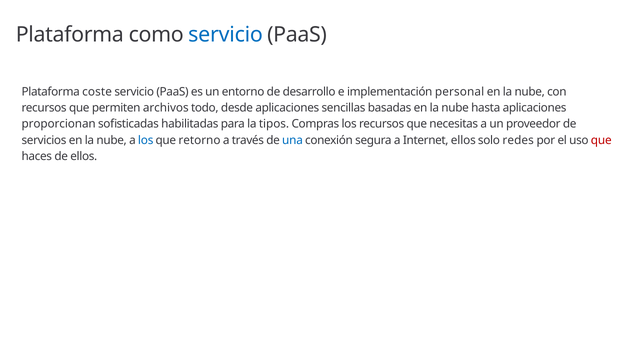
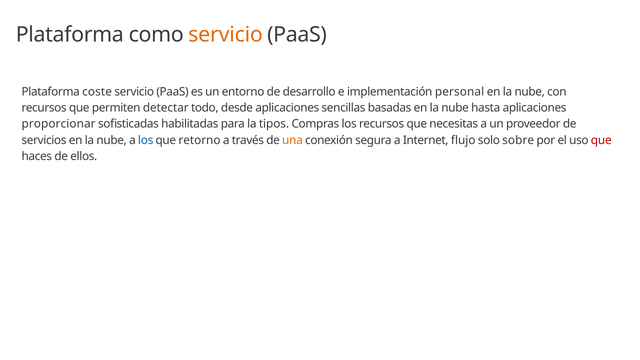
servicio colour: blue -> orange (226, 35)
archivos: archivos -> detectar (166, 108)
proporcionan: proporcionan -> proporcionar (59, 124)
una colour: blue -> orange (292, 140)
Internet ellos: ellos -> flujo (463, 140)
redes: redes -> sobre (518, 140)
